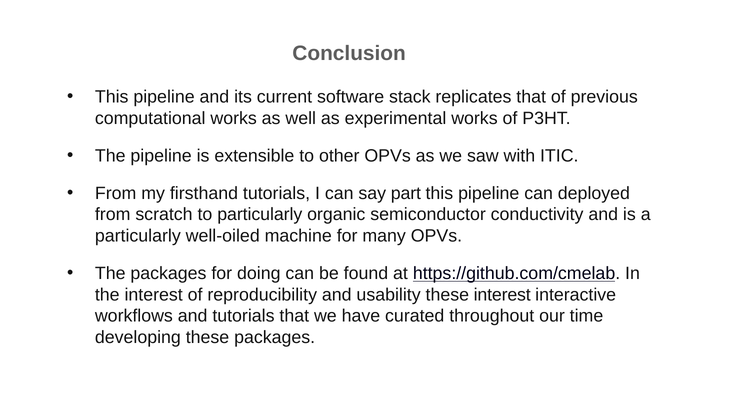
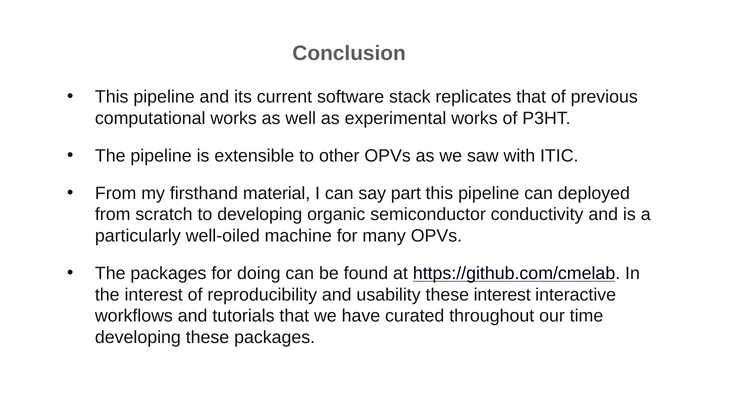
firsthand tutorials: tutorials -> material (277, 193)
to particularly: particularly -> developing (260, 215)
